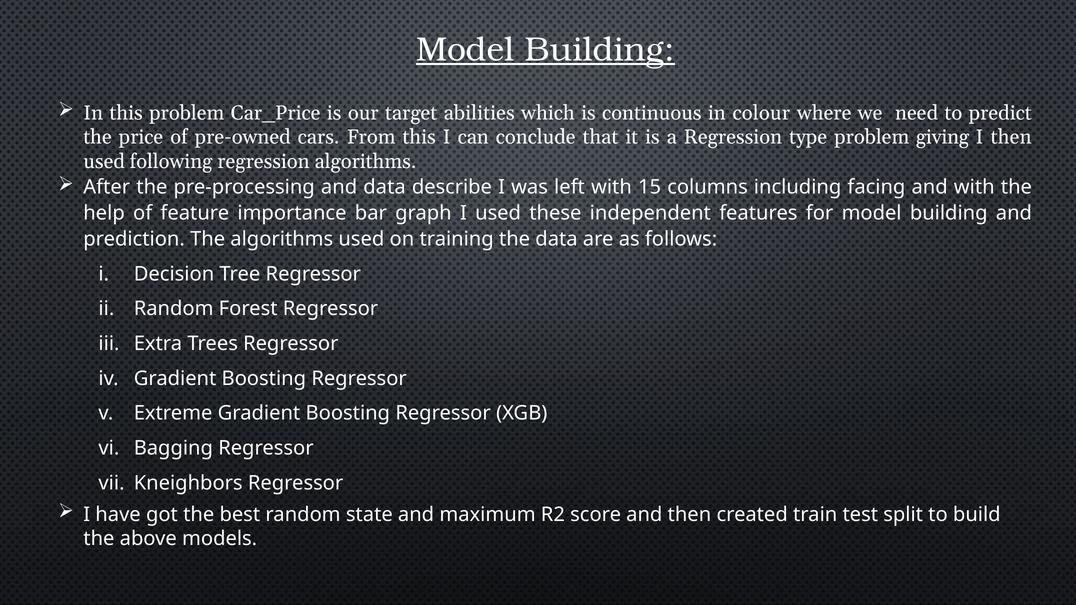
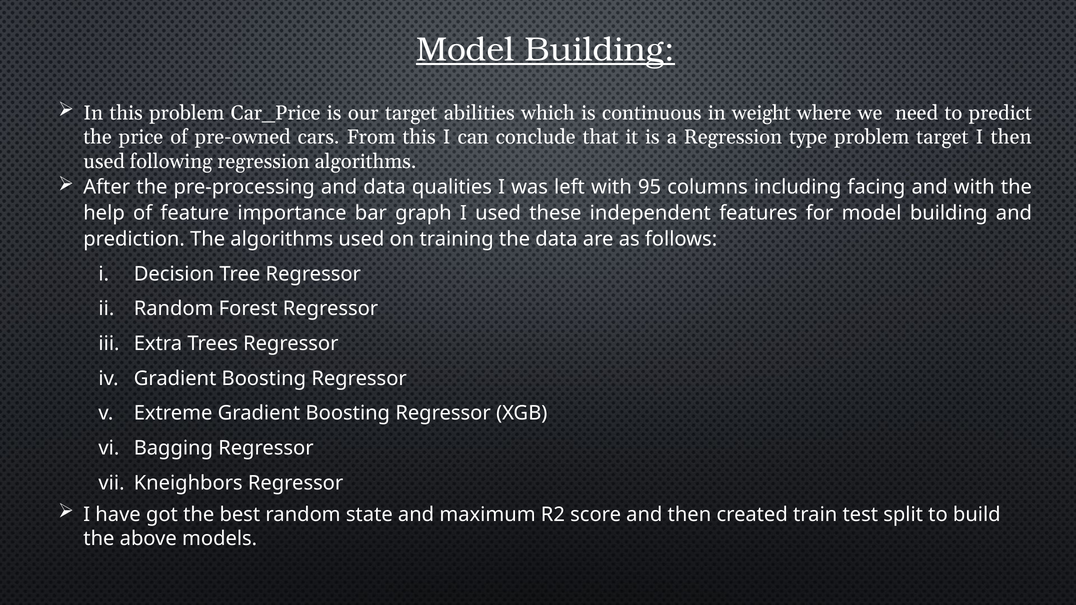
colour: colour -> weight (761, 113)
problem giving: giving -> target (942, 137)
describe: describe -> qualities (452, 187)
15: 15 -> 95 (650, 187)
